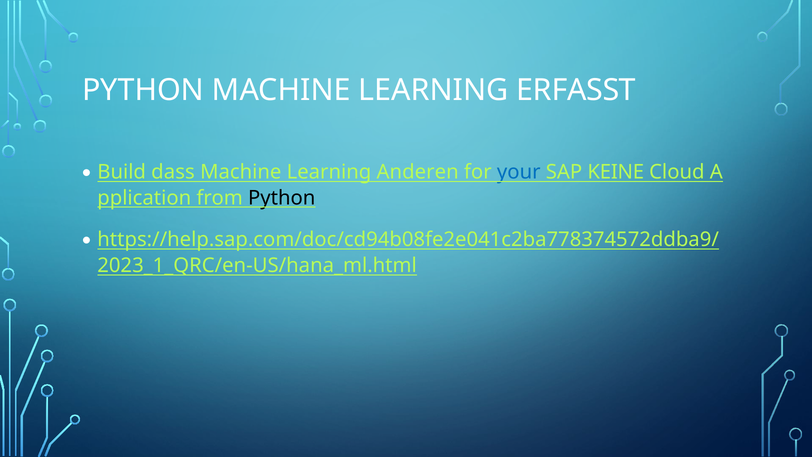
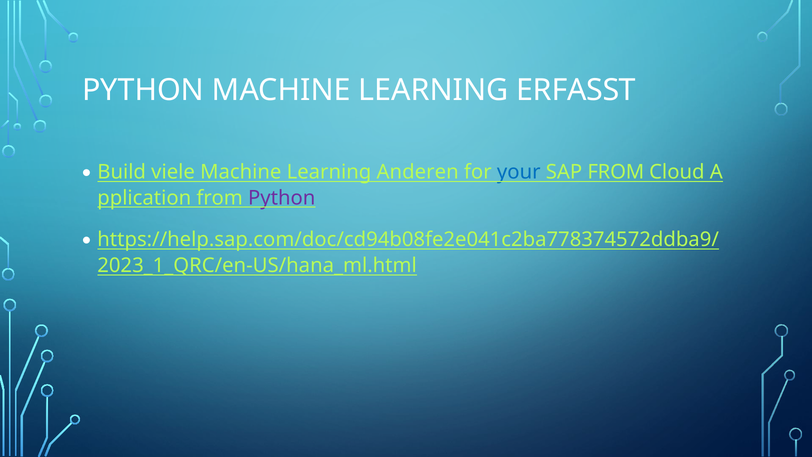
dass: dass -> viele (173, 172)
SAP KEINE: KEINE -> FROM (616, 172)
Python colour: black -> purple (282, 198)
